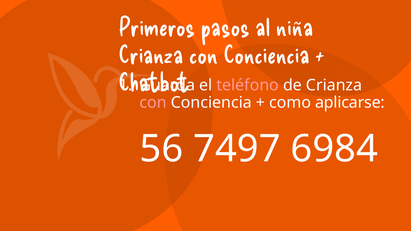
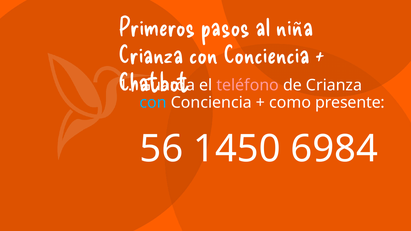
con colour: pink -> light blue (153, 103)
aplicarse: aplicarse -> presente (350, 103)
7497: 7497 -> 1450 (237, 149)
